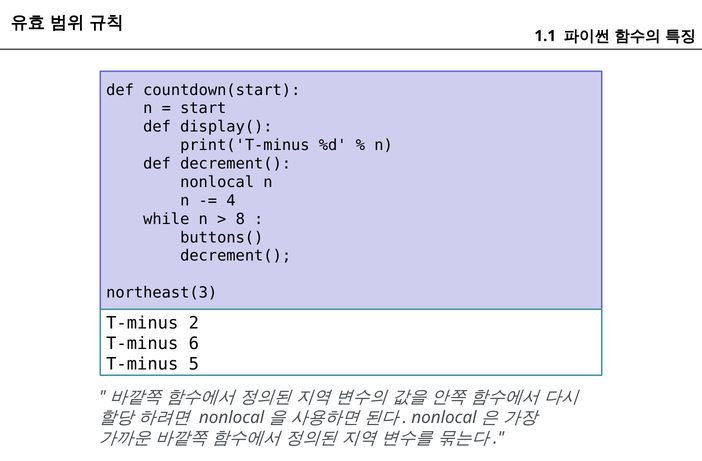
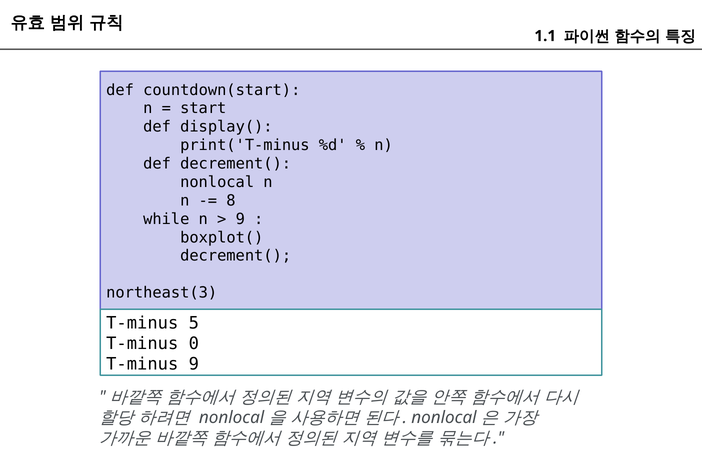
4: 4 -> 8 (231, 201)
8: 8 -> 9 (240, 219)
buttons(: buttons( -> boxplot( (222, 238)
2: 2 -> 5 (194, 323)
6: 6 -> 0 (194, 344)
T-minus 5: 5 -> 9 (194, 364)
